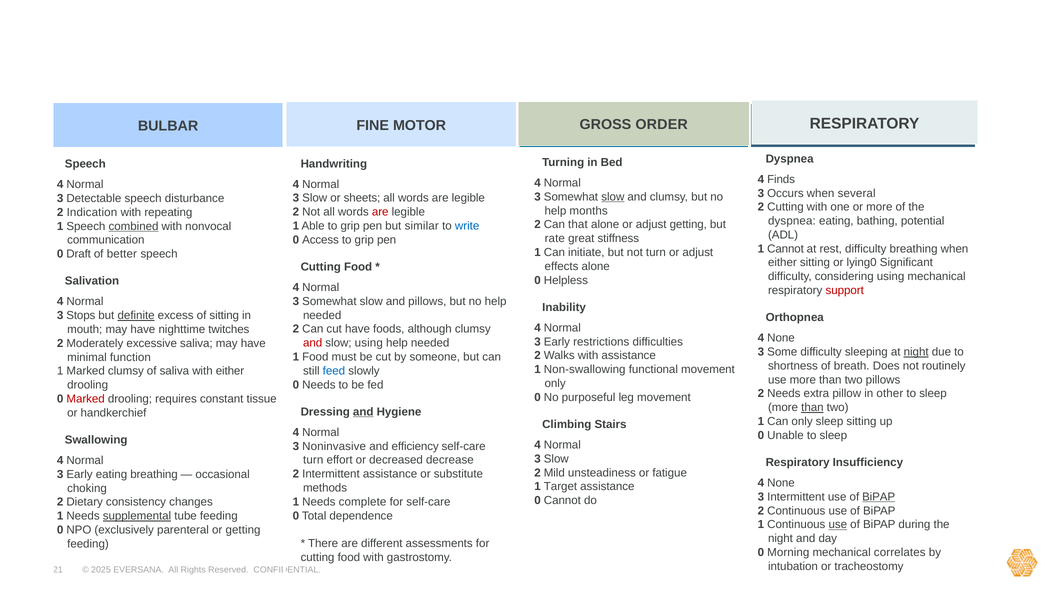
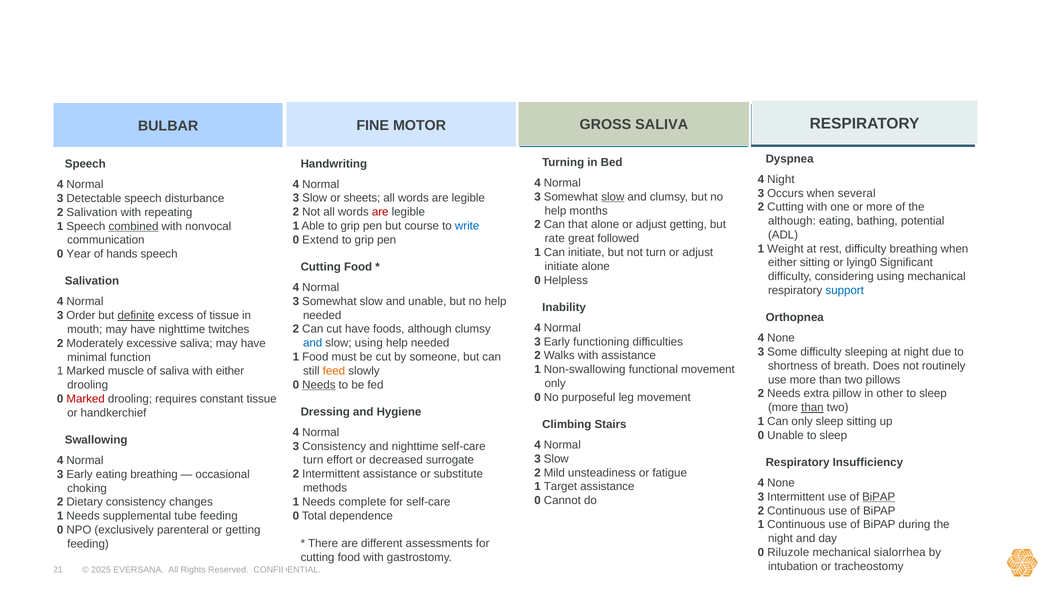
GROSS ORDER: ORDER -> SALIVA (662, 125)
4 Finds: Finds -> Night (781, 179)
2 Indication: Indication -> Salivation (92, 212)
dyspnea: dyspnea -> although (792, 221)
similar: similar -> course (422, 226)
stiffness: stiffness -> followed (618, 238)
Access: Access -> Extend (320, 240)
1 Cannot: Cannot -> Weight (785, 249)
Draft: Draft -> Year (79, 254)
better: better -> hands (122, 254)
effects: effects -> initiate (561, 266)
support colour: red -> blue (845, 290)
and pillows: pillows -> unable (427, 301)
Stops: Stops -> Order (81, 315)
of sitting: sitting -> tissue (224, 315)
restrictions: restrictions -> functioning (601, 342)
and colour: red -> blue (313, 343)
night underline: present -> none (916, 352)
feed colour: blue -> orange (334, 371)
Marked clumsy: clumsy -> muscle (126, 371)
Needs underline: none -> present (319, 384)
and underline: present -> none (363, 412)
3 Noninvasive: Noninvasive -> Consistency (334, 446)
and efficiency: efficiency -> nighttime (415, 446)
decrease: decrease -> surrogate (450, 460)
supplemental underline: present -> none (137, 516)
use underline: present -> none (838, 524)
Morning: Morning -> Riluzole (788, 552)
correlates: correlates -> sialorrhea (900, 552)
